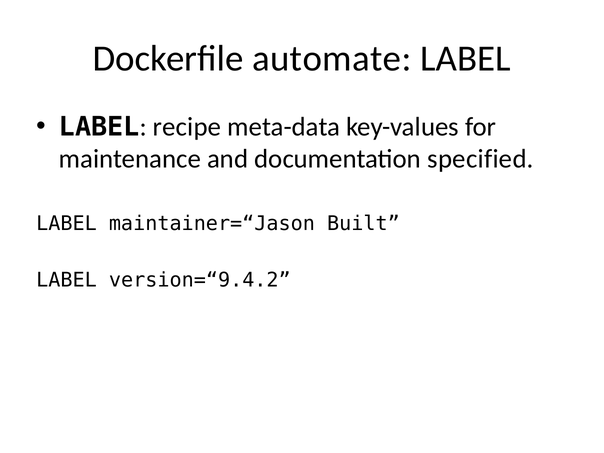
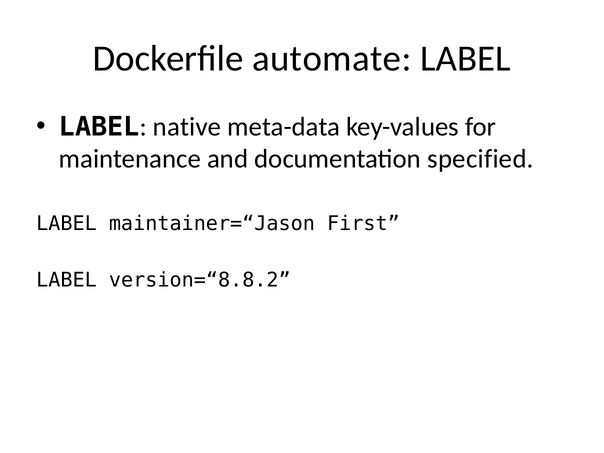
recipe: recipe -> native (187, 127)
Built: Built -> First (363, 224)
version=“9.4.2: version=“9.4.2 -> version=“8.8.2 (200, 280)
